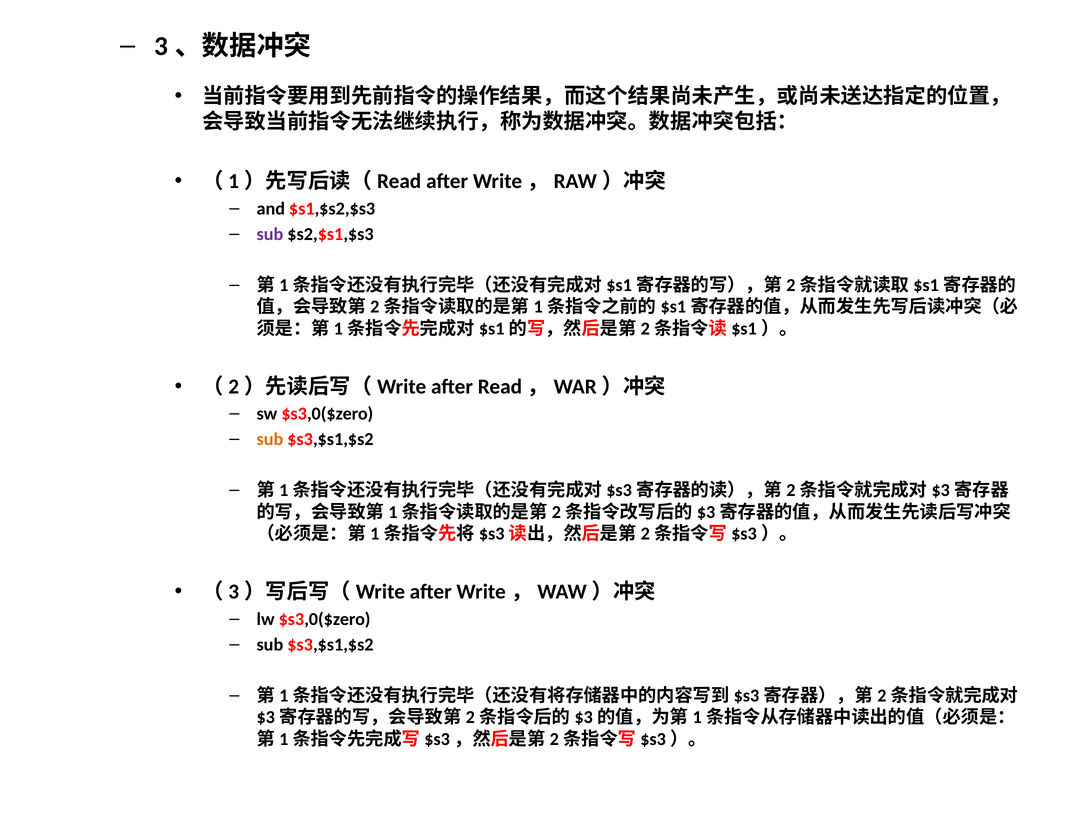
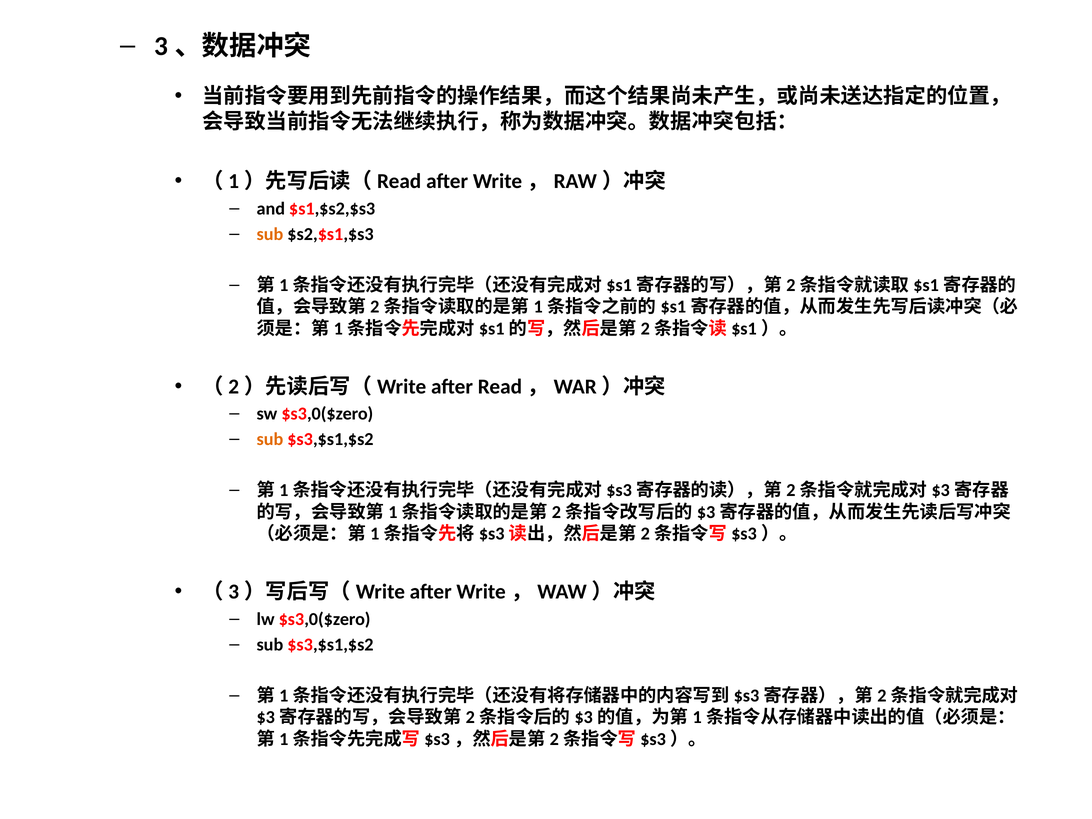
sub colour: purple -> orange (270, 234)
